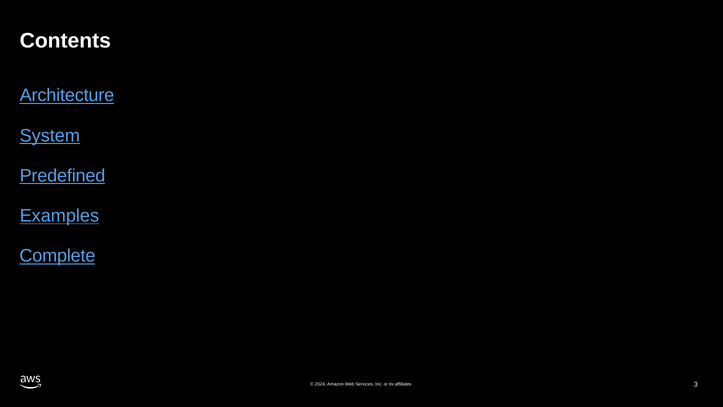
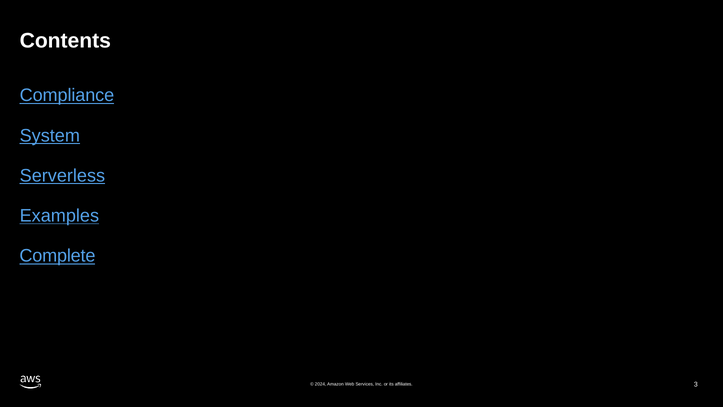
Architecture: Architecture -> Compliance (67, 95)
Predefined: Predefined -> Serverless (62, 176)
